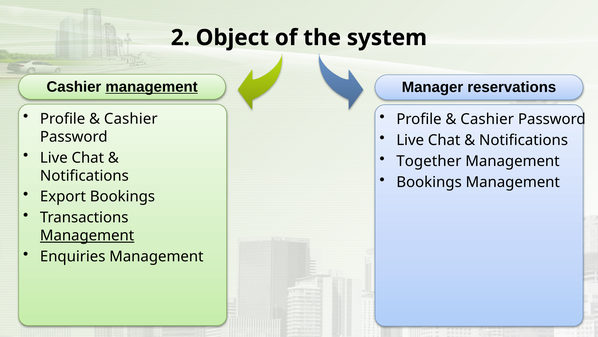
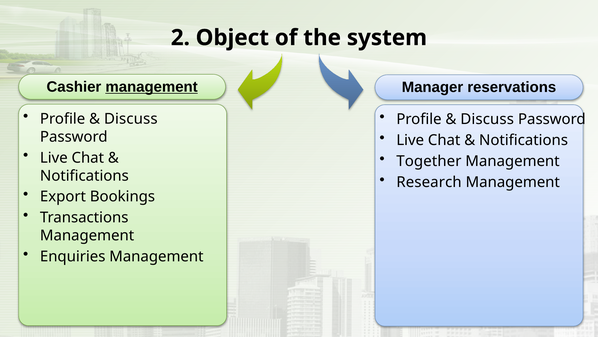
Cashier: Cashier -> Discuss (131, 119)
Cashier: Cashier -> Discuss (487, 119)
Bookings: Bookings -> Research (429, 182)
Management underline: present -> none (87, 235)
